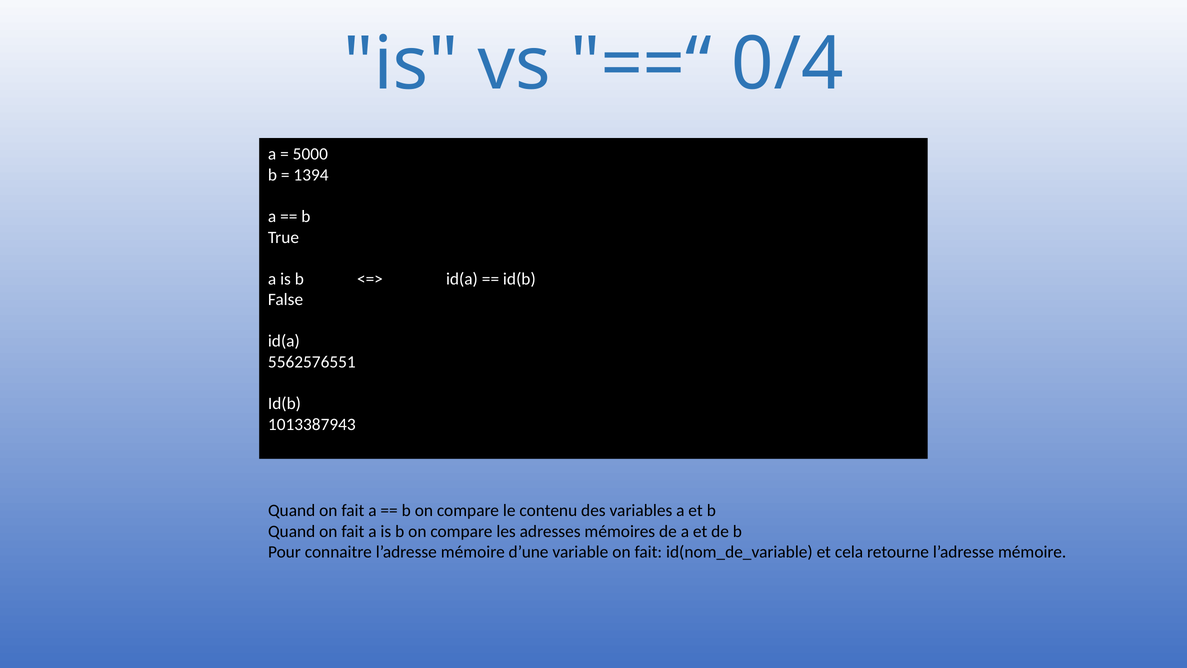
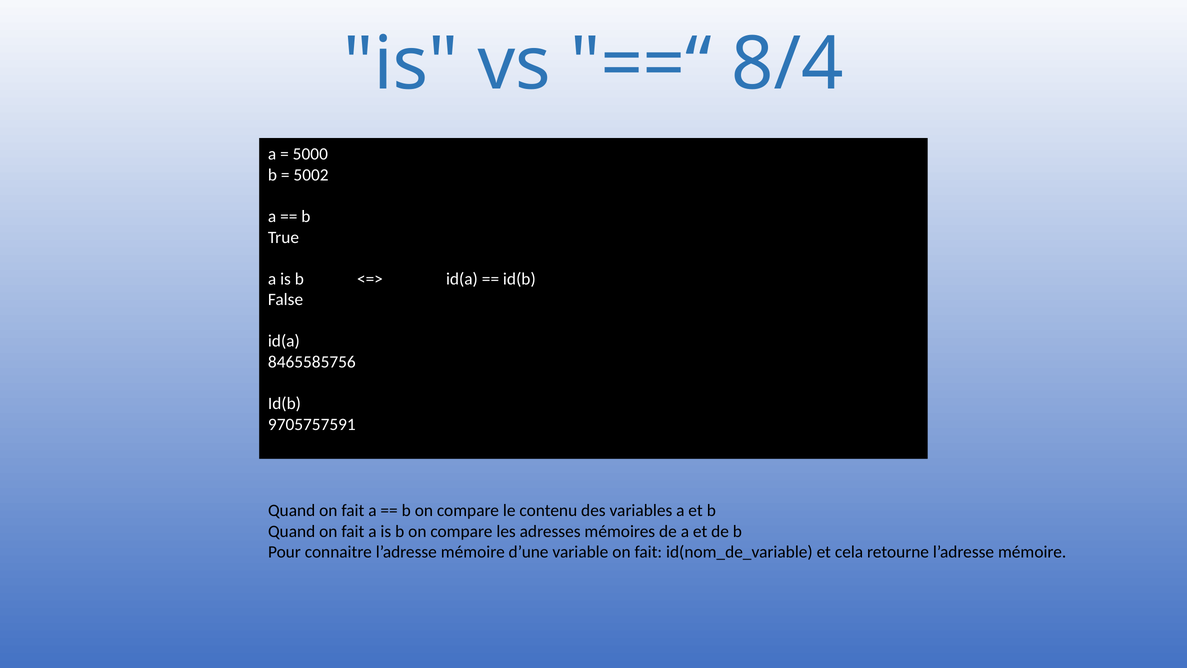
0/4: 0/4 -> 8/4 (787, 64)
1394: 1394 -> 5002 (311, 175)
5562576551: 5562576551 -> 8465585756 (312, 362)
1013387943: 1013387943 -> 9705757591 (312, 424)
